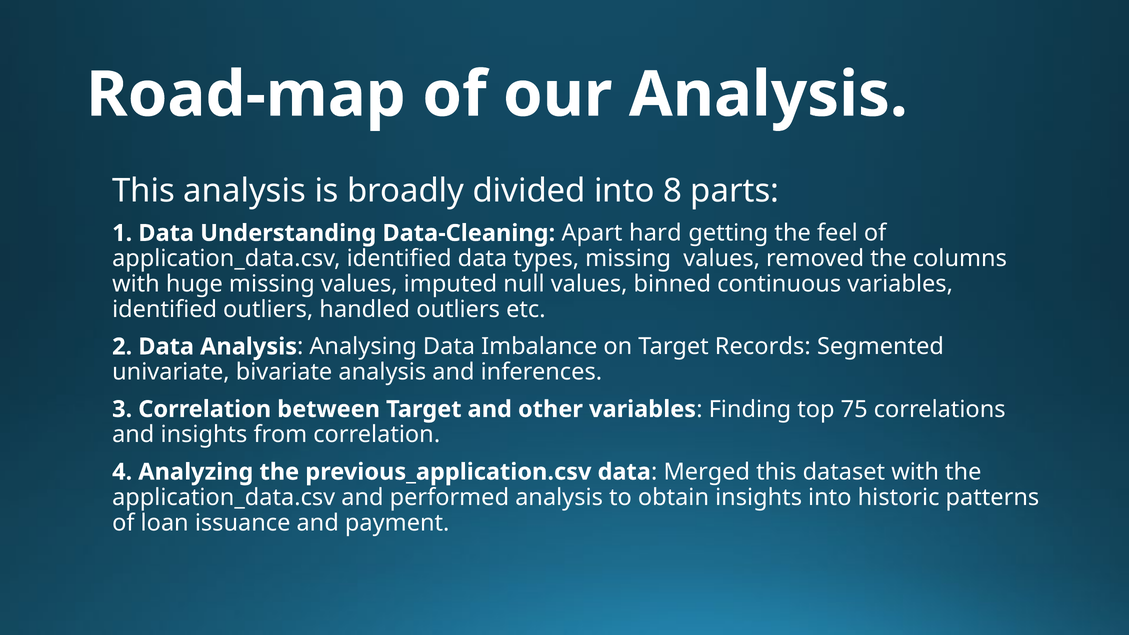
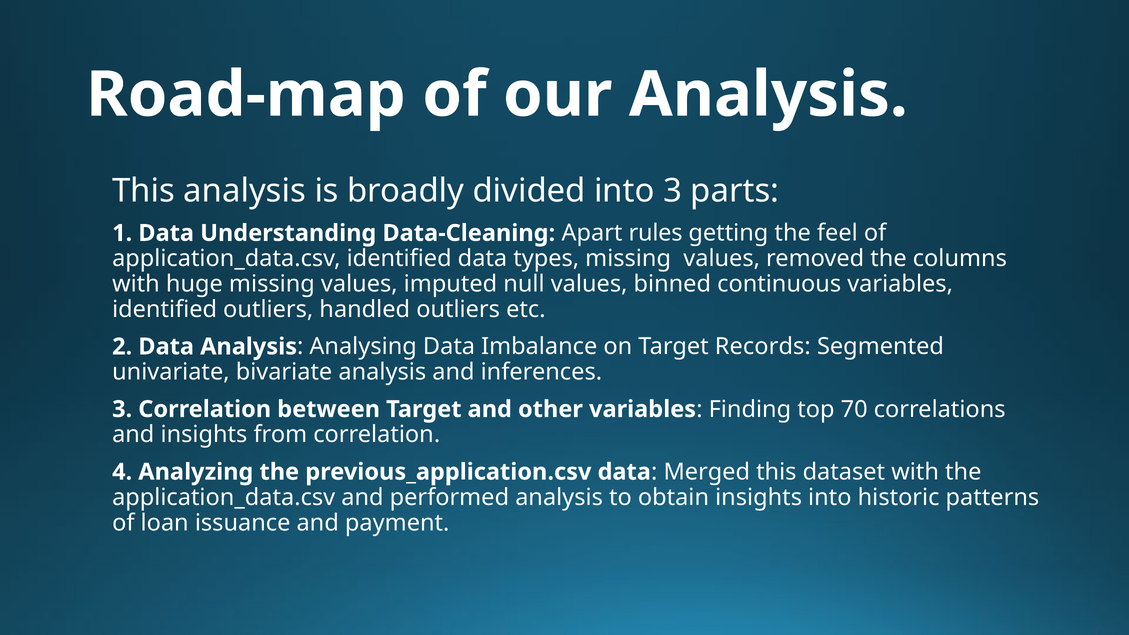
into 8: 8 -> 3 (673, 191)
hard: hard -> rules (656, 233)
75: 75 -> 70 (854, 409)
